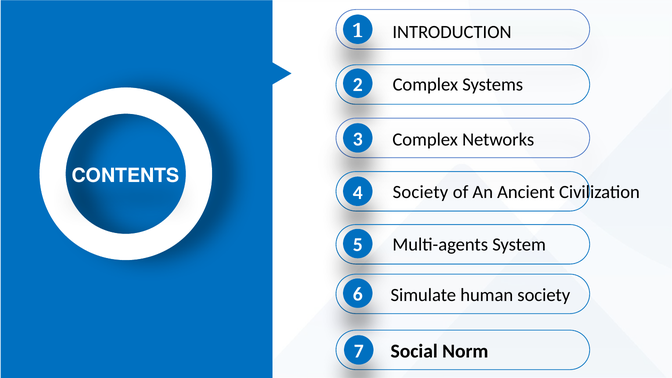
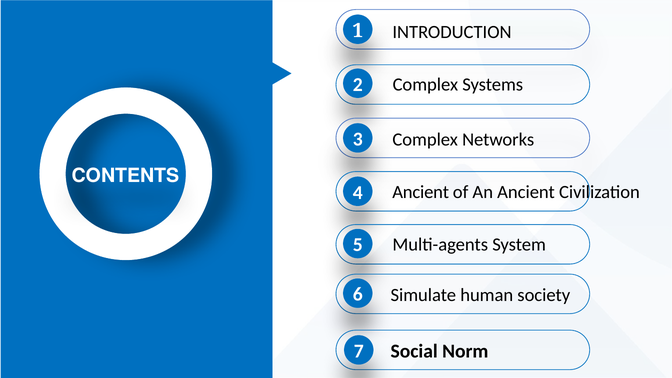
4 Society: Society -> Ancient (421, 192)
